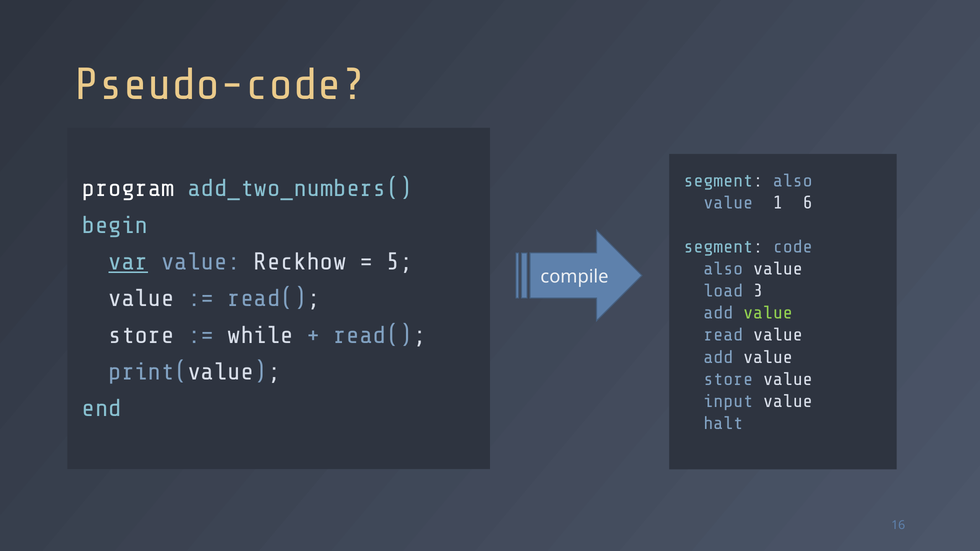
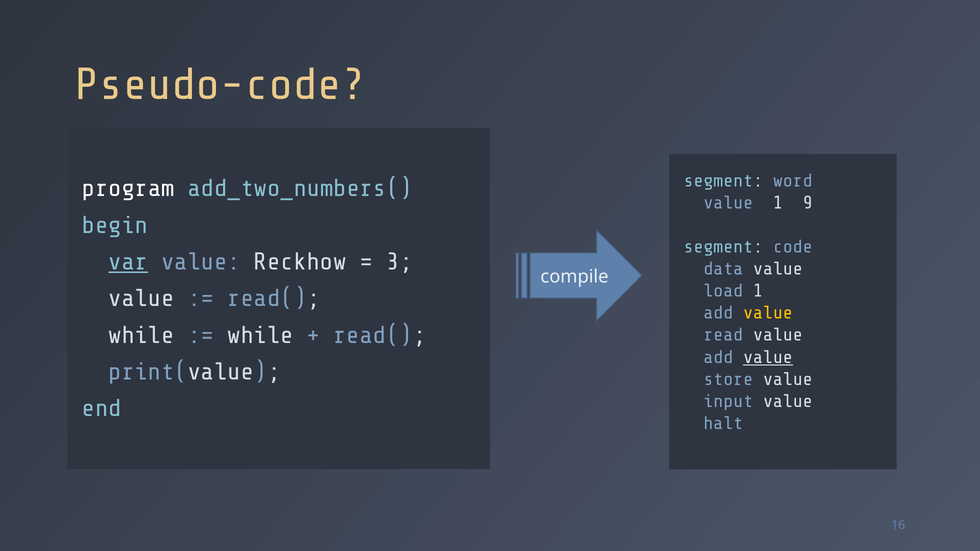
segment also: also -> word (793, 181)
6: 6 -> 9 (808, 203)
5: 5 -> 3 (399, 262)
also: also -> data (723, 269)
load 3: 3 -> 1 (758, 291)
value colour: light green -> yellow (768, 313)
store: store -> while (141, 335)
value underline: none -> present (768, 357)
